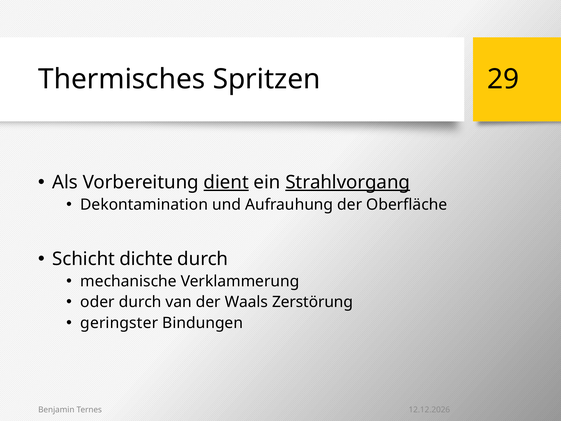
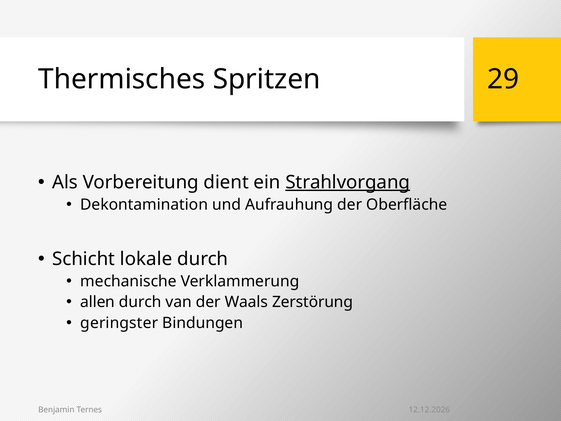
dient underline: present -> none (226, 182)
dichte: dichte -> lokale (146, 259)
oder: oder -> allen (98, 302)
